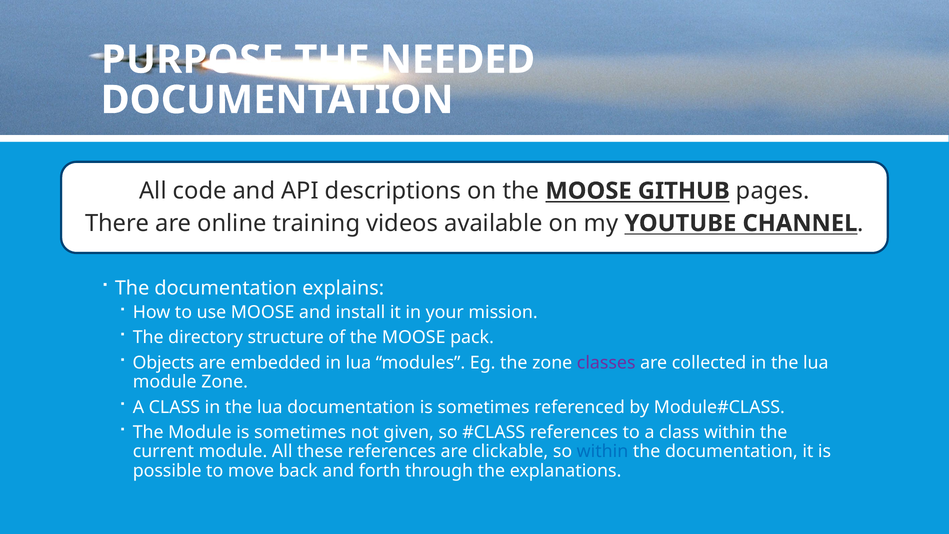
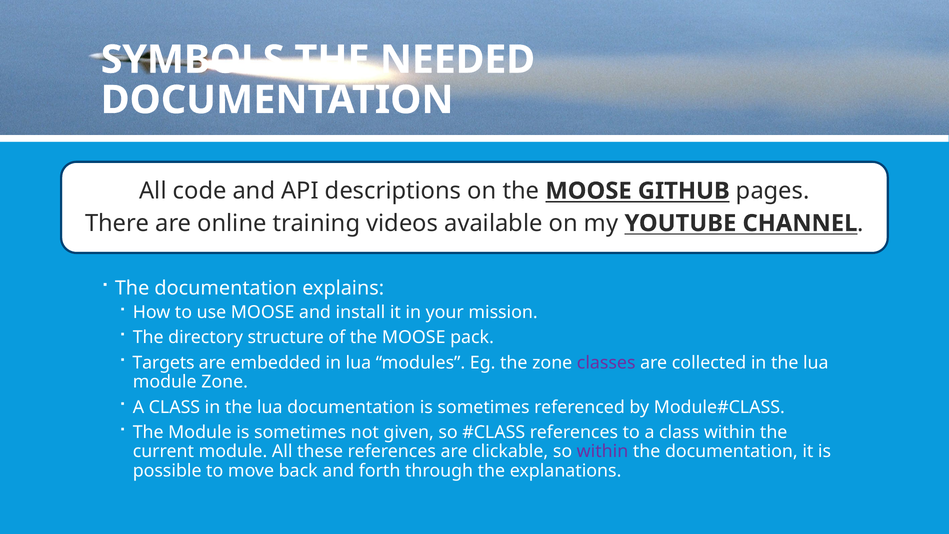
PURPOSE: PURPOSE -> SYMBOLS (193, 60)
Objects: Objects -> Targets (164, 363)
within colour: blue -> purple (602, 451)
